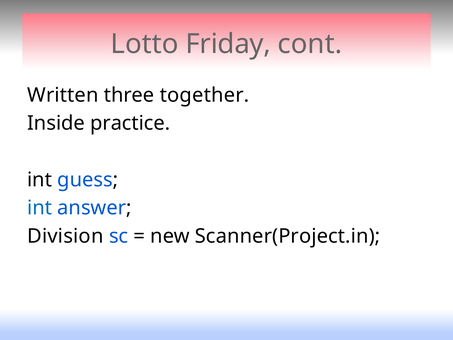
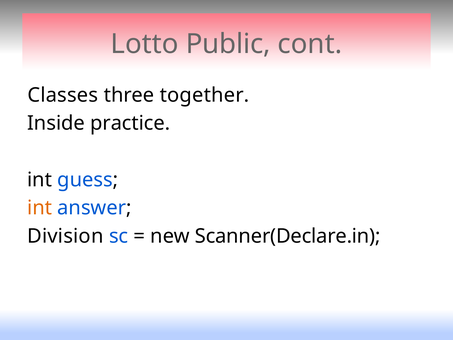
Friday: Friday -> Public (228, 44)
Written: Written -> Classes (63, 95)
int colour: blue -> orange (40, 208)
Scanner(Project.in: Scanner(Project.in -> Scanner(Declare.in (288, 236)
